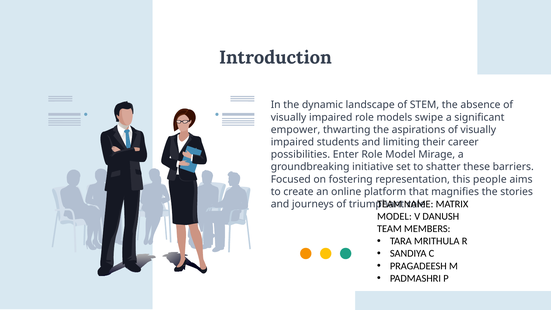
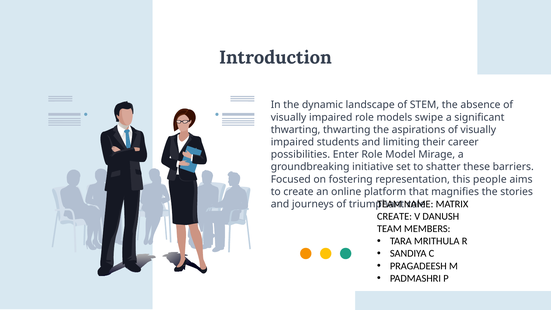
empower: empower -> thwarting (296, 130)
MODEL: MODEL -> CREATE (394, 216)
